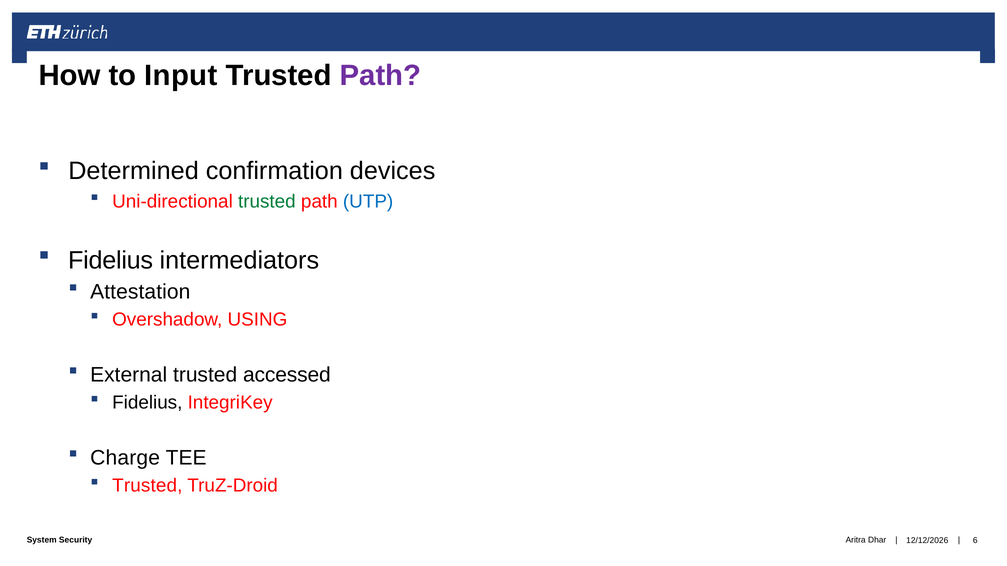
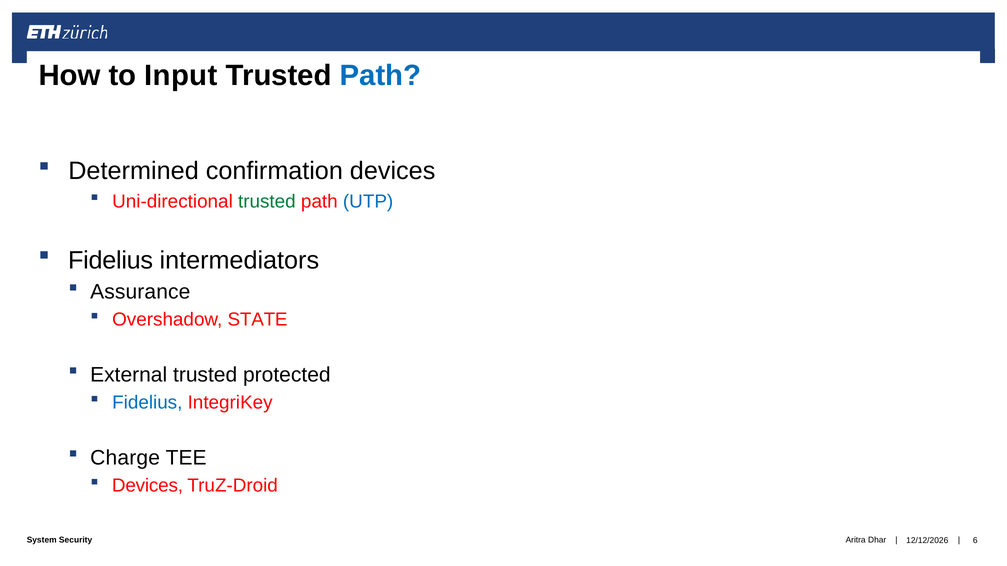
Path colour: purple -> blue (381, 75)
Attestation: Attestation -> Assurance (140, 292)
USING: USING -> STATE (258, 320)
accessed: accessed -> protected (287, 375)
Fidelius colour: black -> blue (147, 403)
Trusted: Trusted -> Devices (147, 486)
